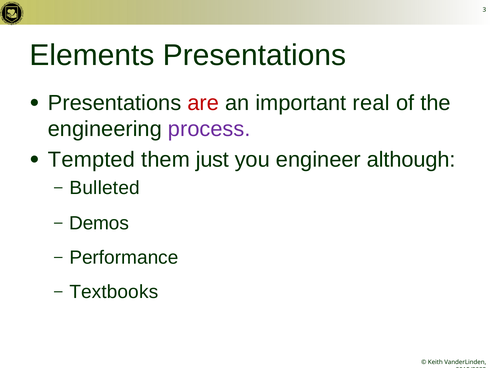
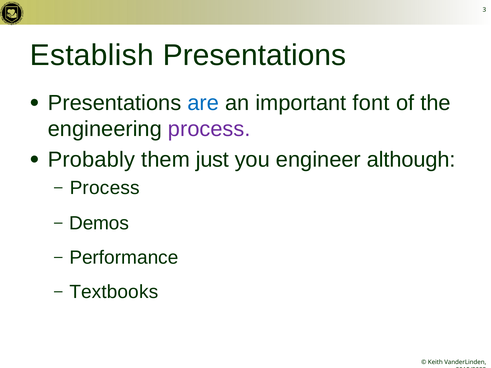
Elements: Elements -> Establish (92, 55)
are colour: red -> blue (203, 103)
real: real -> font (371, 103)
Tempted: Tempted -> Probably (91, 160)
Bulleted: Bulleted -> Process (105, 188)
